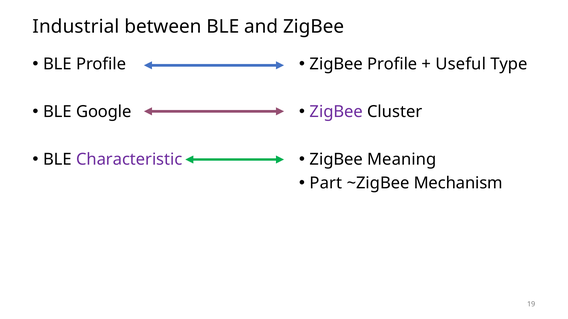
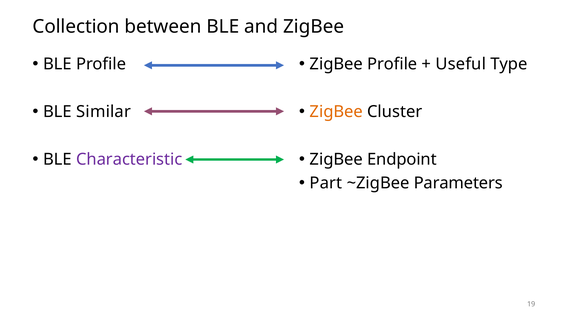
Industrial: Industrial -> Collection (76, 27)
Google: Google -> Similar (104, 112)
ZigBee colour: purple -> orange (336, 112)
Meaning: Meaning -> Endpoint (402, 159)
Mechanism: Mechanism -> Parameters (458, 183)
